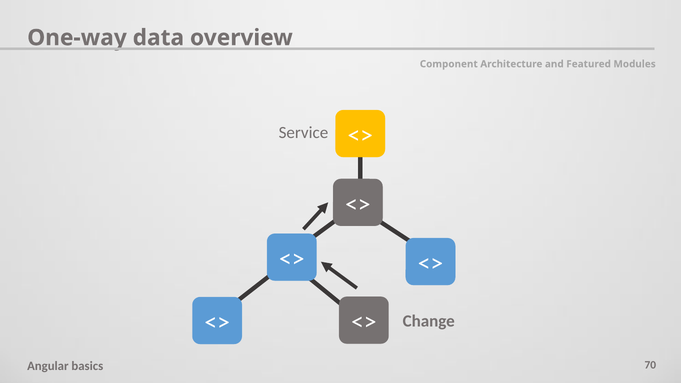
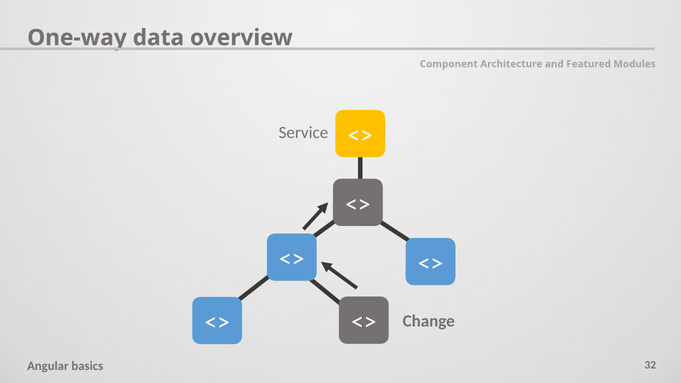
70: 70 -> 32 (650, 365)
